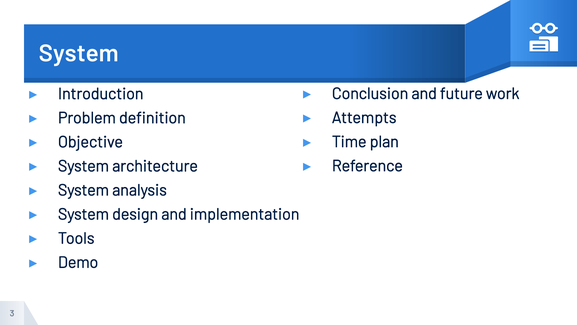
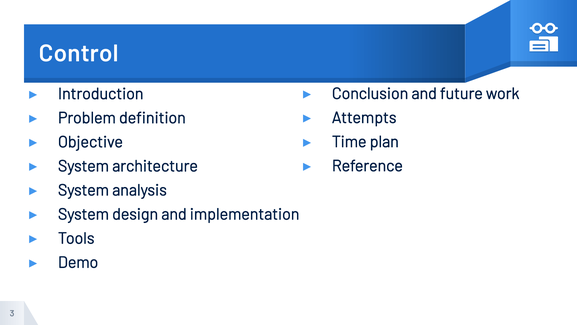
System: System -> Control (79, 54)
